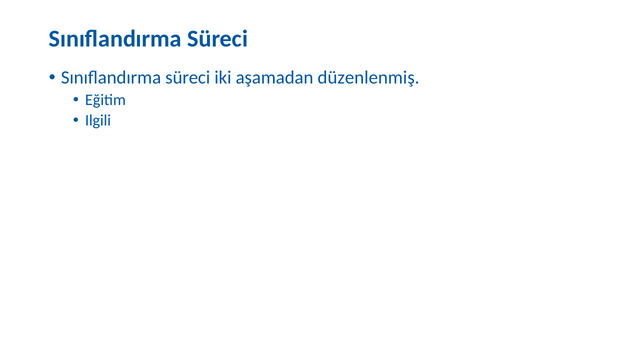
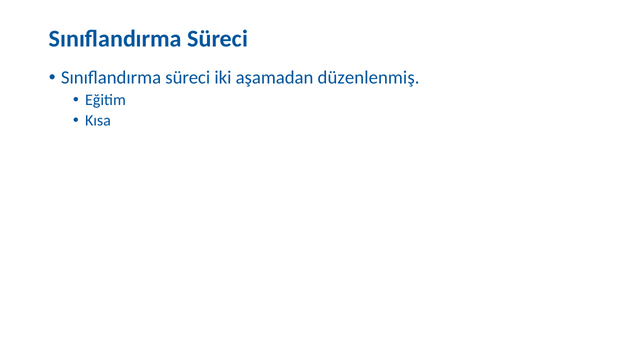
Ilgili: Ilgili -> Kısa (98, 121)
